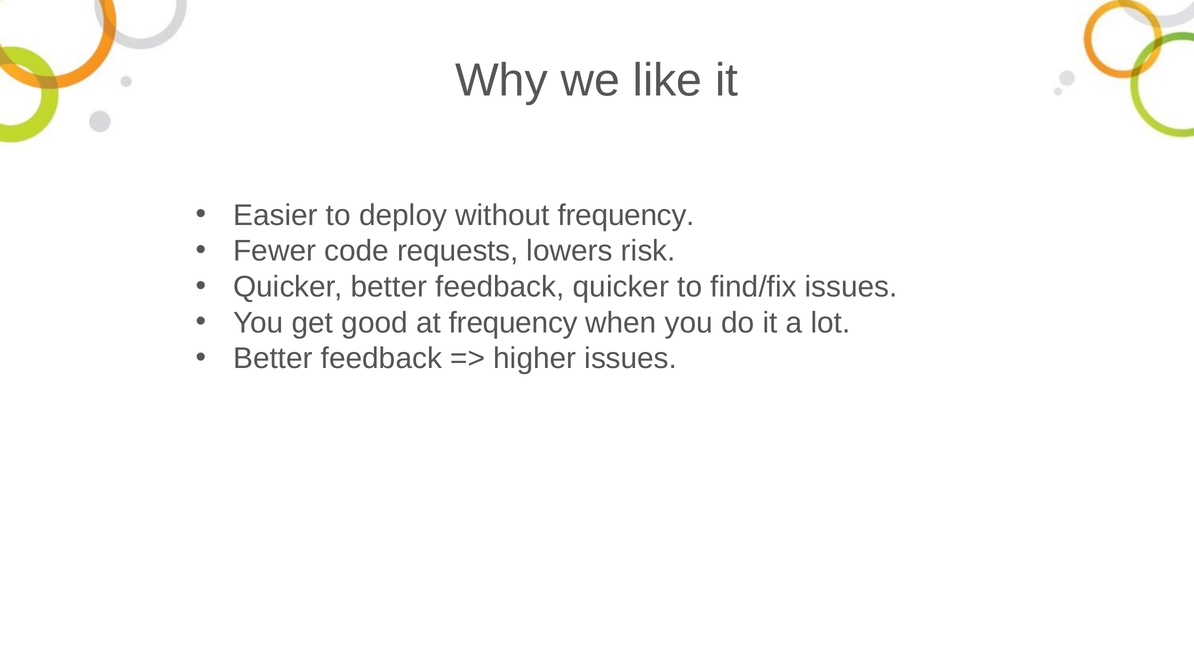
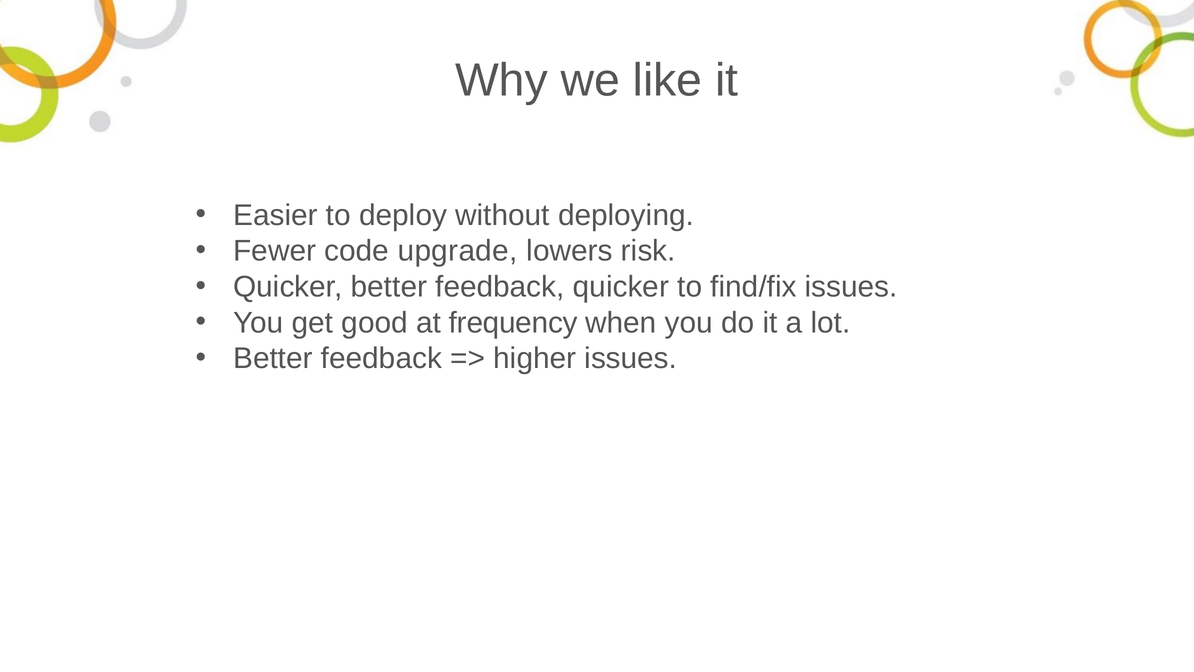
without frequency: frequency -> deploying (626, 215)
requests: requests -> upgrade (458, 251)
